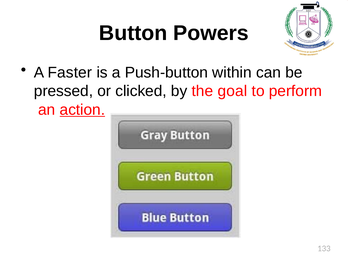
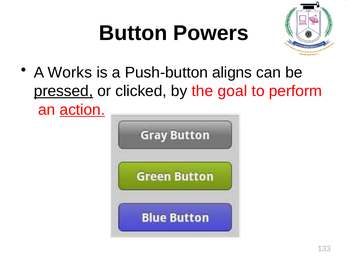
Faster: Faster -> Works (70, 73)
within: within -> aligns (232, 73)
pressed underline: none -> present (63, 91)
